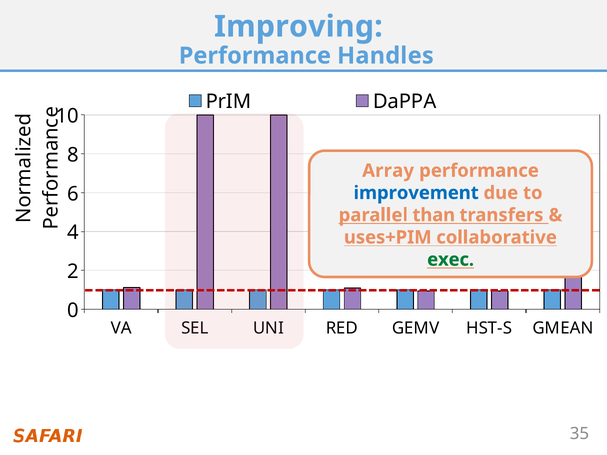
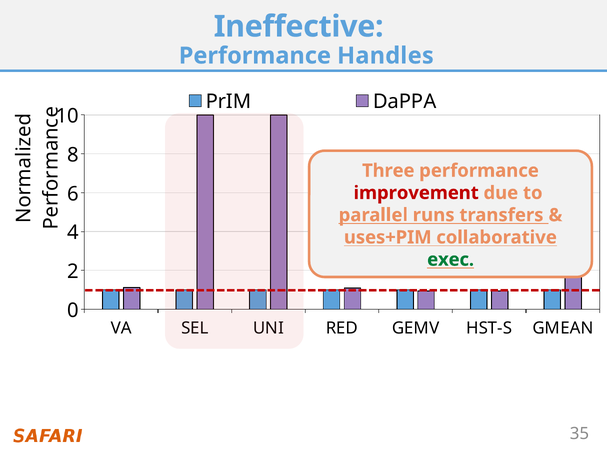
Improving: Improving -> Ineffective (299, 27)
Array: Array -> Three (388, 171)
improvement colour: blue -> red (416, 193)
than: than -> runs (434, 215)
